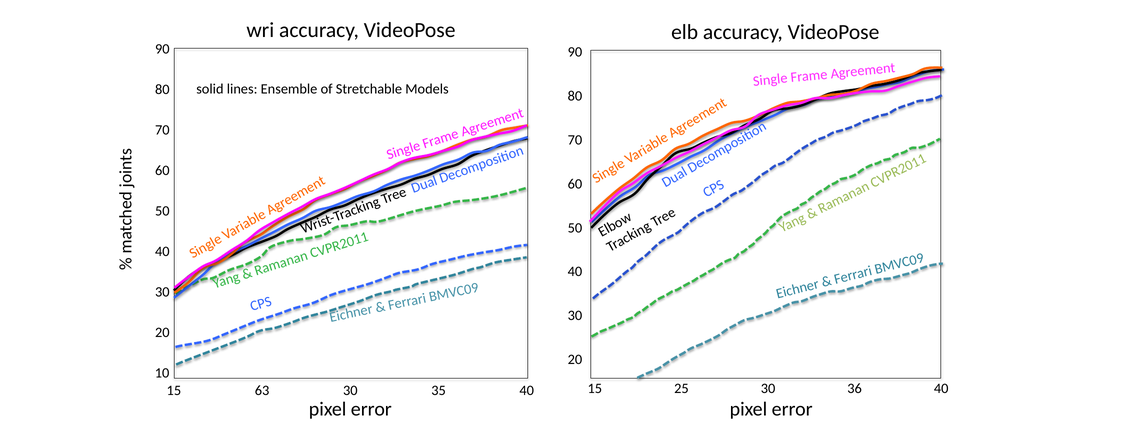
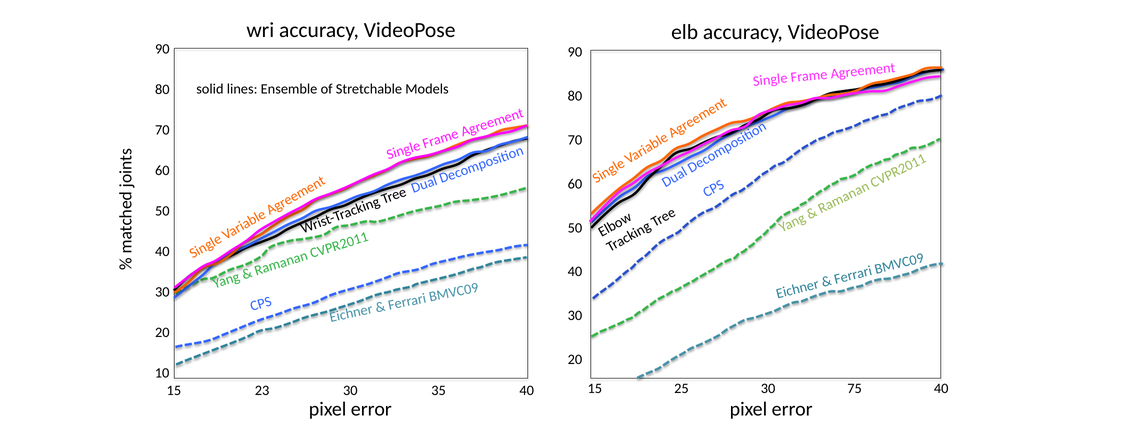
36: 36 -> 75 (855, 389)
63: 63 -> 23 (262, 391)
